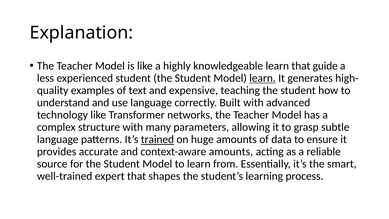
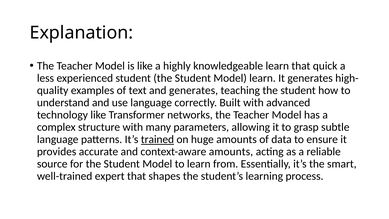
guide: guide -> quick (325, 66)
learn underline: present -> none (263, 78)
and expensive: expensive -> generates (194, 90)
